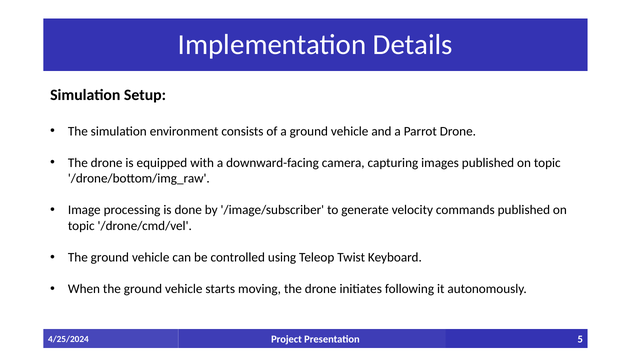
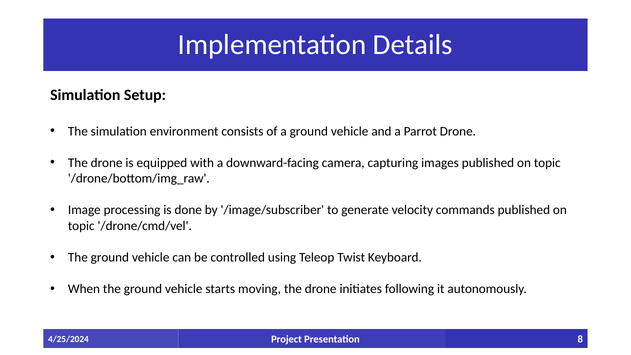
5: 5 -> 8 (580, 339)
